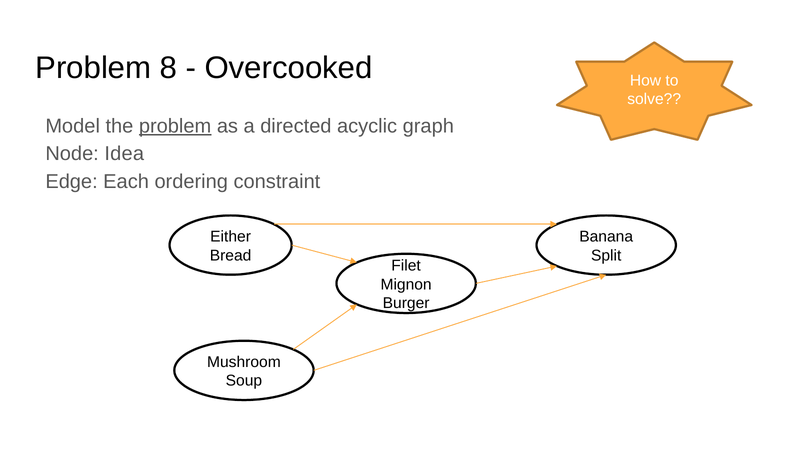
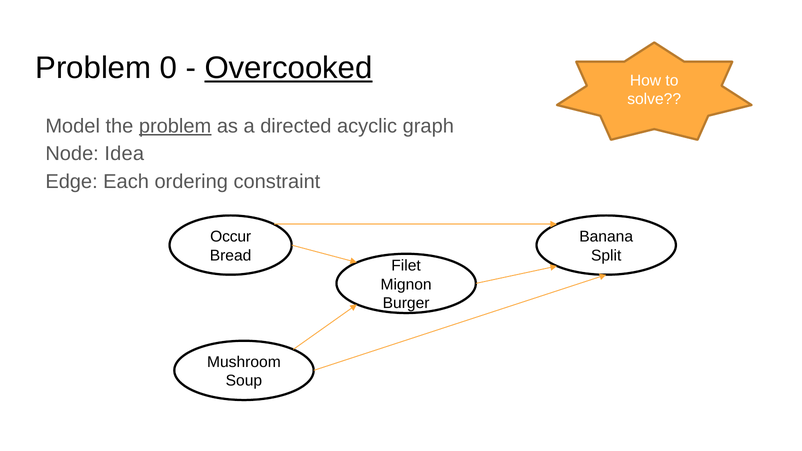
8: 8 -> 0 (169, 68)
Overcooked underline: none -> present (289, 68)
Either: Either -> Occur (231, 237)
